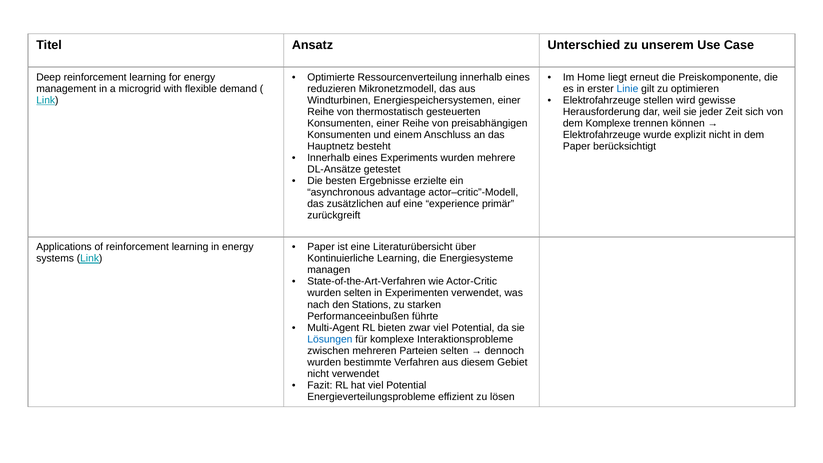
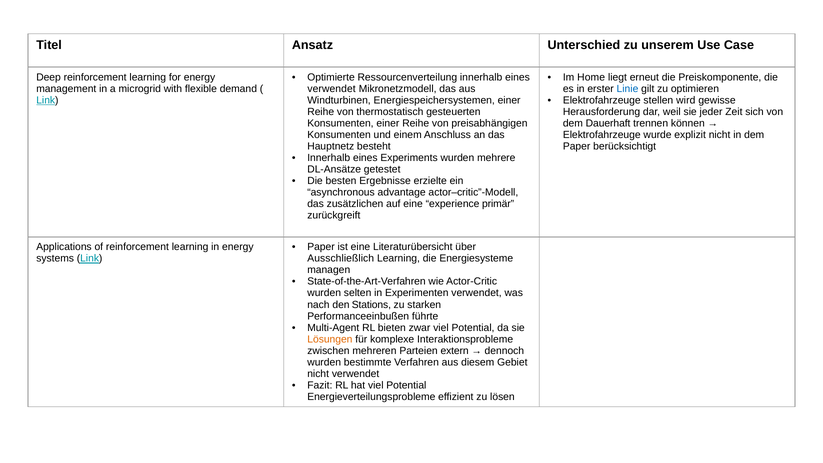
reduzieren: reduzieren -> verwendet (332, 89)
dem Komplexe: Komplexe -> Dauerhaft (608, 123)
Kontinuierliche: Kontinuierliche -> Ausschließlich (341, 258)
Lösungen colour: blue -> orange (330, 339)
Parteien selten: selten -> extern (455, 351)
